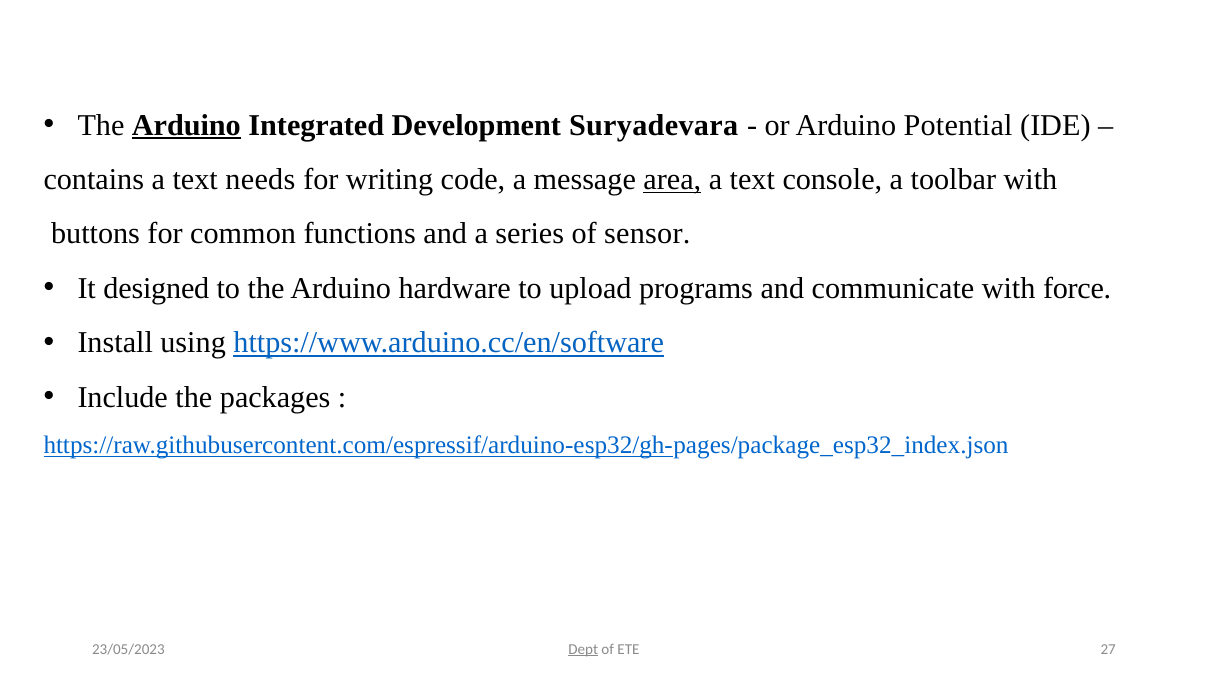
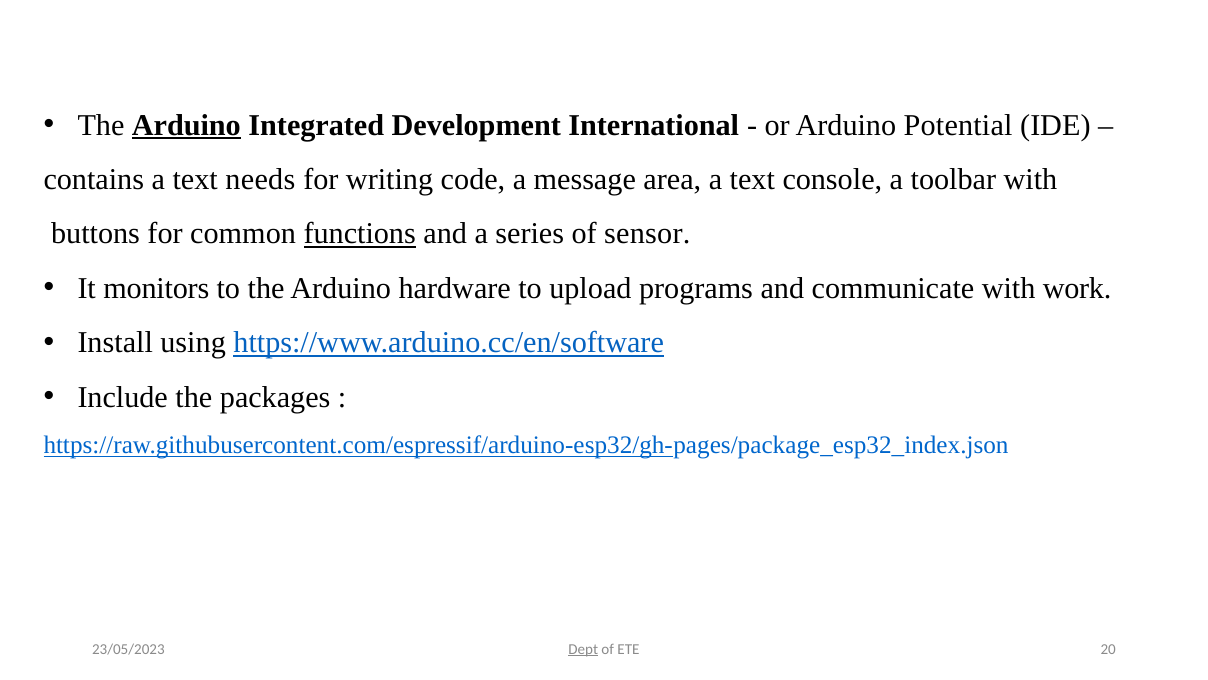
Suryadevara: Suryadevara -> International (654, 125)
area underline: present -> none (672, 179)
functions underline: none -> present (360, 234)
designed: designed -> monitors (156, 288)
force: force -> work (1077, 288)
27: 27 -> 20 (1108, 649)
